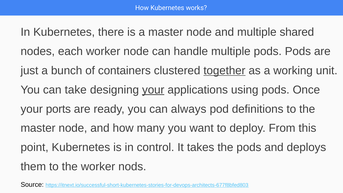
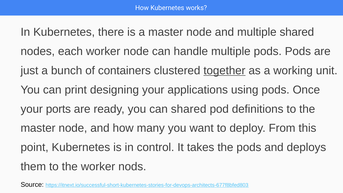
take: take -> print (76, 90)
your underline: present -> none (153, 90)
can always: always -> shared (189, 109)
